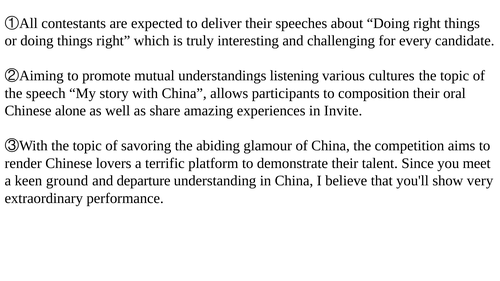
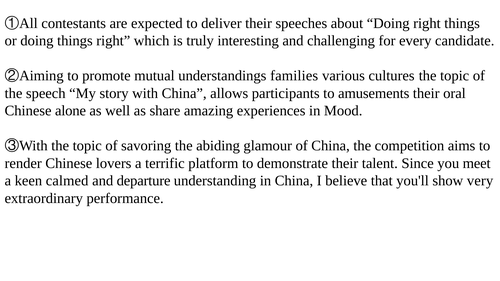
listening: listening -> families (294, 76)
composition: composition -> amusements (374, 93)
Invite: Invite -> Mood (343, 111)
ground: ground -> calmed (67, 181)
